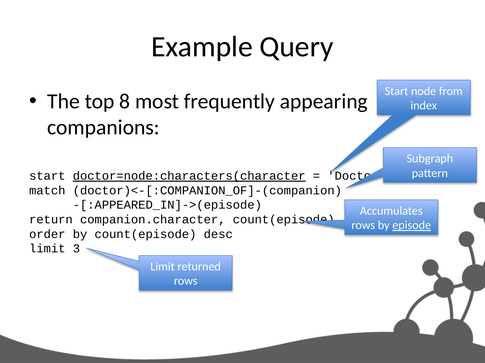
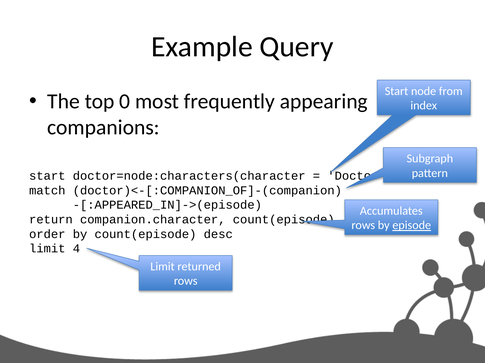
8: 8 -> 0 (125, 102)
doctor=node:characters(character underline: present -> none (189, 176)
3: 3 -> 4 (76, 249)
